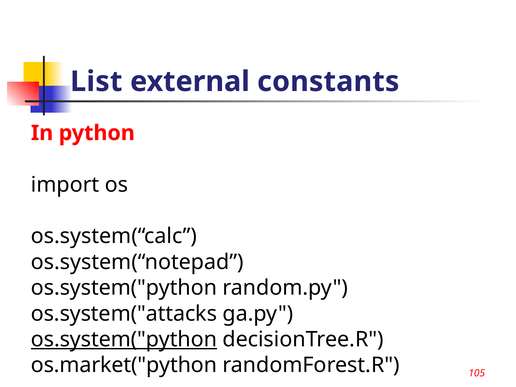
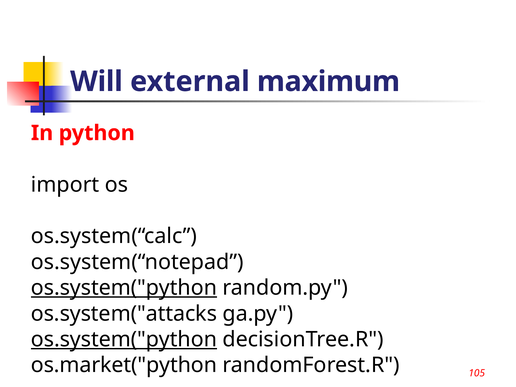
List: List -> Will (96, 82)
constants: constants -> maximum (328, 82)
os.system("python underline: none -> present (124, 288)
